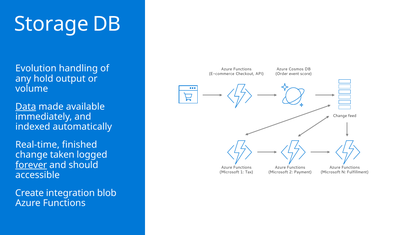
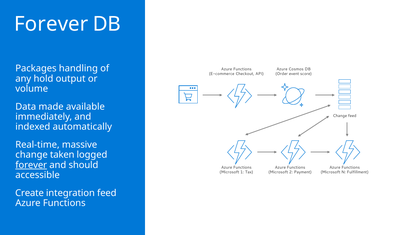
Storage: Storage -> Forever (51, 24)
Evolution: Evolution -> Packages (36, 69)
Data underline: present -> none (26, 107)
finished: finished -> massive (80, 145)
integration blob: blob -> feed (107, 193)
